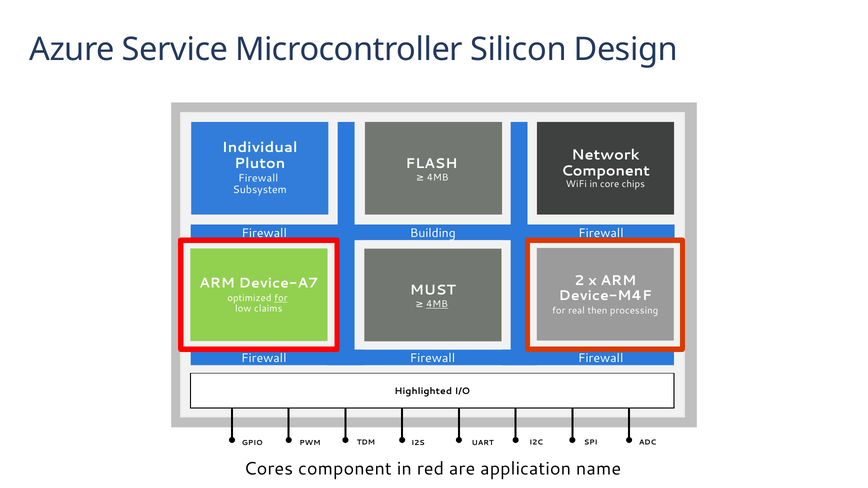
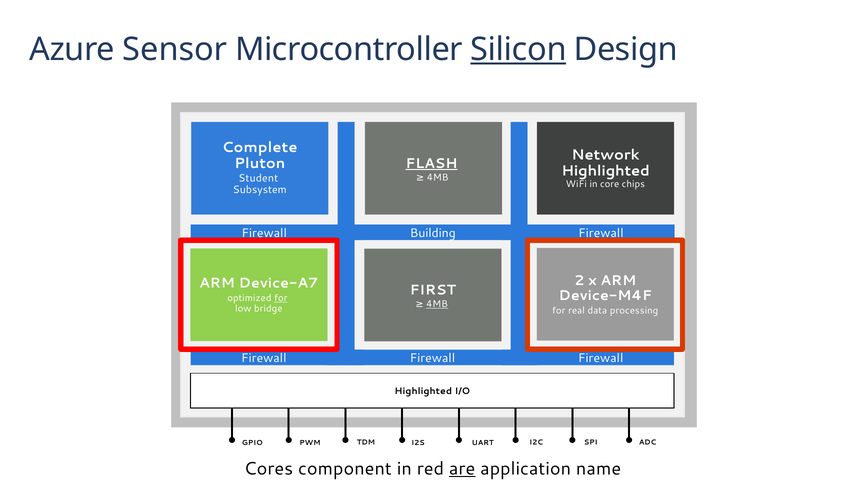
Service: Service -> Sensor (175, 49)
Silicon underline: none -> present (518, 49)
Individual: Individual -> Complete (260, 148)
FLASH underline: none -> present (432, 164)
Component: Component -> Highlighted (606, 171)
Firewall: Firewall -> Student (258, 178)
MUST: MUST -> FIRST (433, 290)
claims: claims -> bridge (268, 309)
then: then -> data (597, 310)
are underline: none -> present (462, 469)
